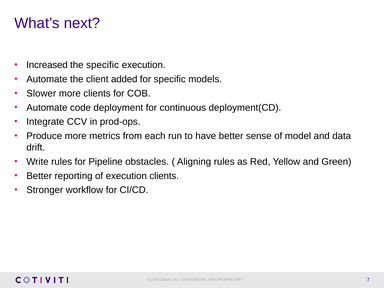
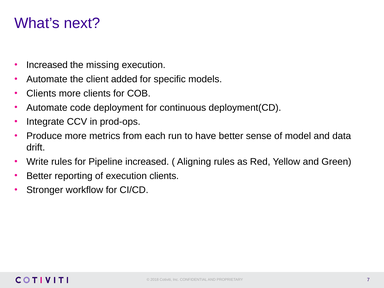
the specific: specific -> missing (103, 65)
Slower: Slower -> Clients (41, 93)
Pipeline obstacles: obstacles -> increased (147, 162)
